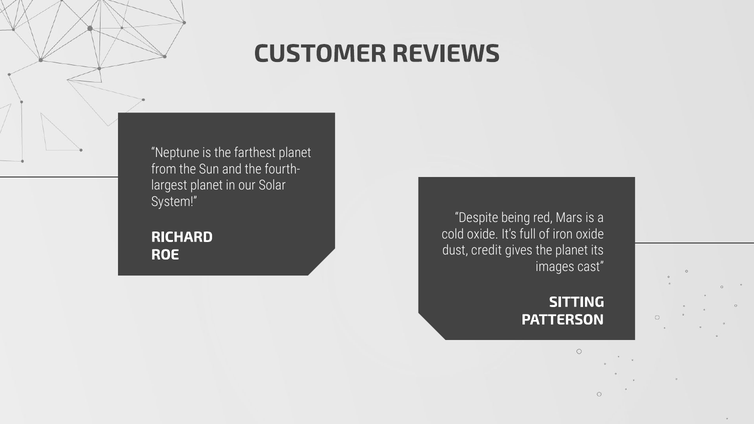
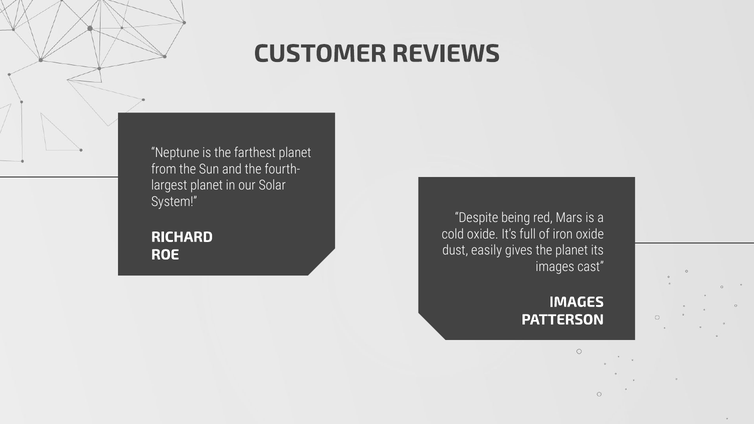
credit: credit -> easily (487, 251)
SITTING: SITTING -> IMAGES (577, 302)
